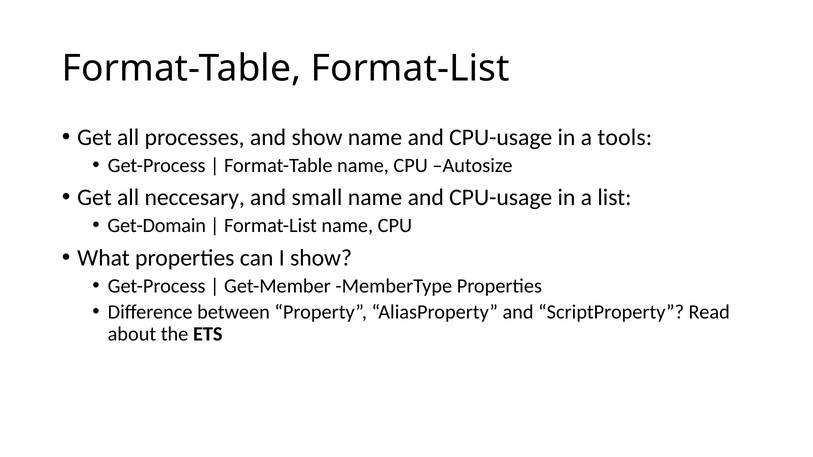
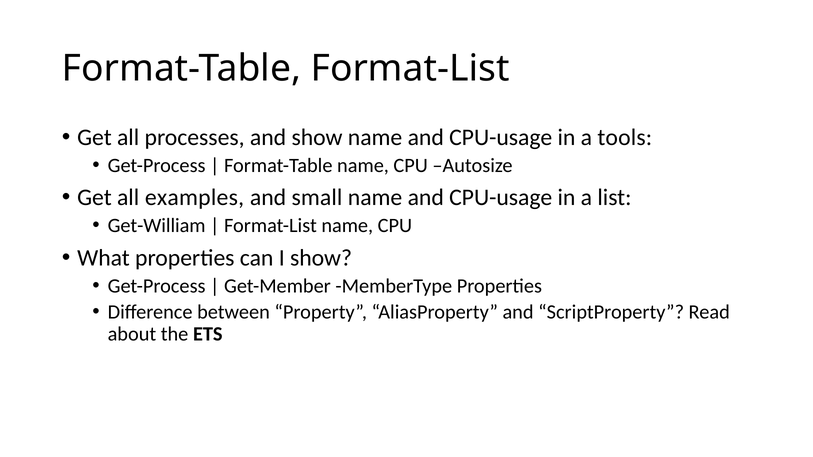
neccesary: neccesary -> examples (194, 198)
Get-Domain: Get-Domain -> Get-William (157, 226)
